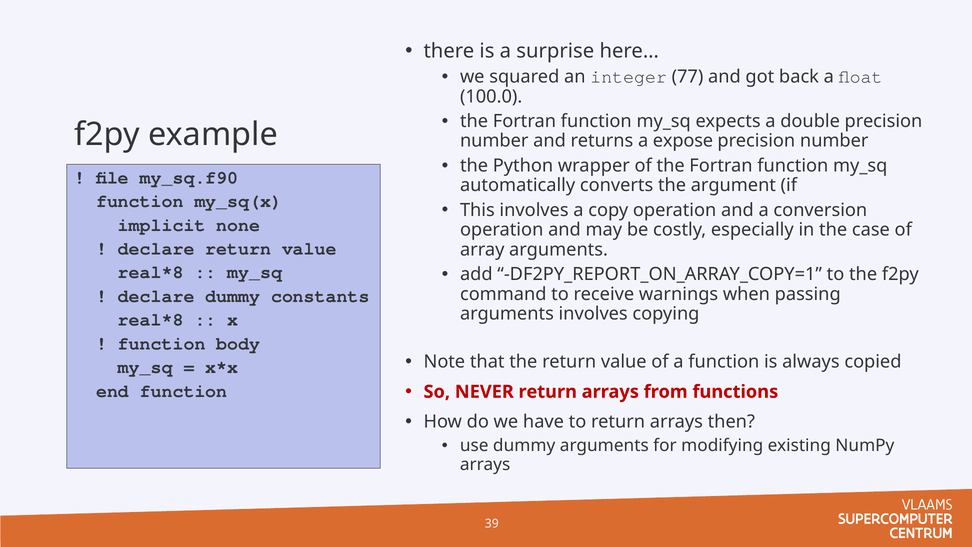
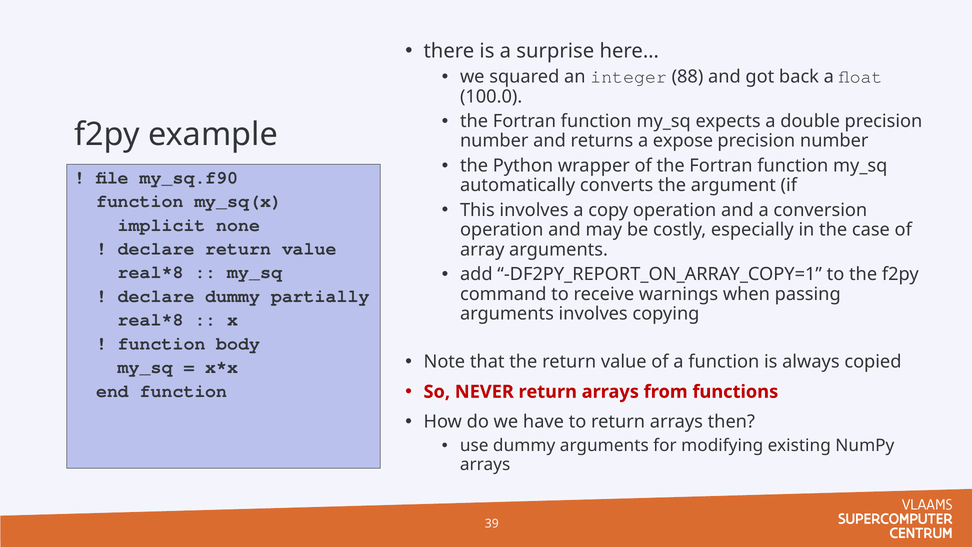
77: 77 -> 88 (688, 77)
constants: constants -> partially (320, 296)
